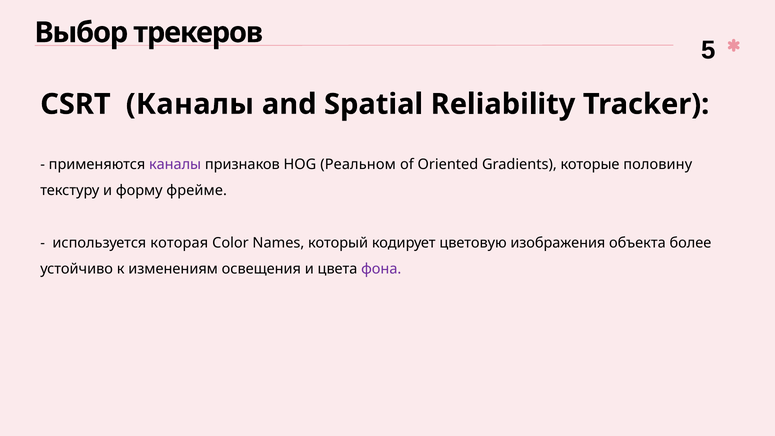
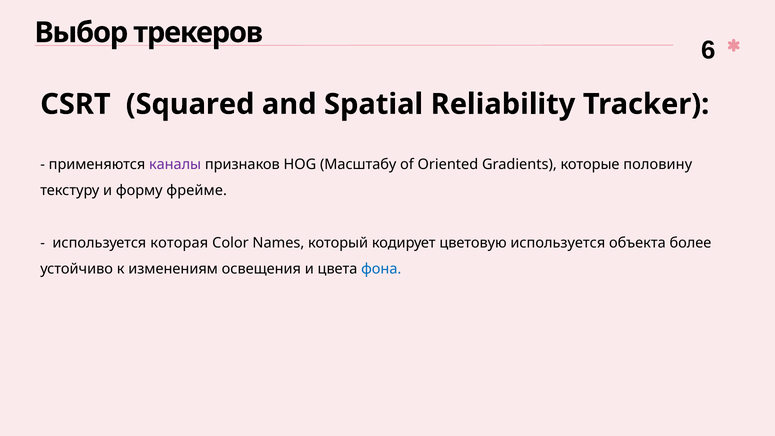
5: 5 -> 6 (708, 50)
CSRT Каналы: Каналы -> Squared (190, 104)
Реальном: Реальном -> Масштабу (358, 164)
цветовую изображения: изображения -> используется (558, 243)
фона colour: purple -> blue (381, 269)
